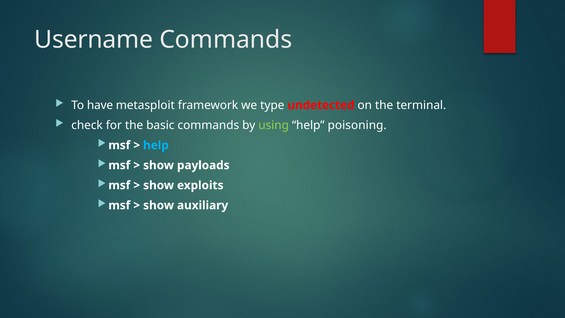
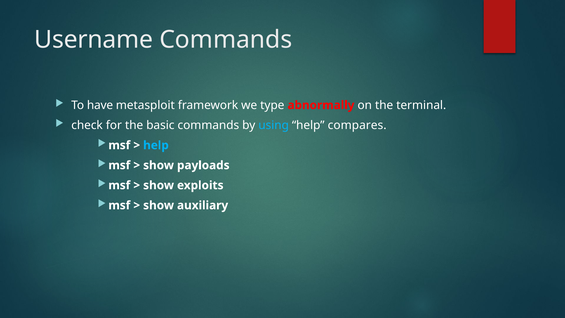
undetected: undetected -> abnormally (321, 105)
using colour: light green -> light blue (274, 125)
poisoning: poisoning -> compares (357, 125)
